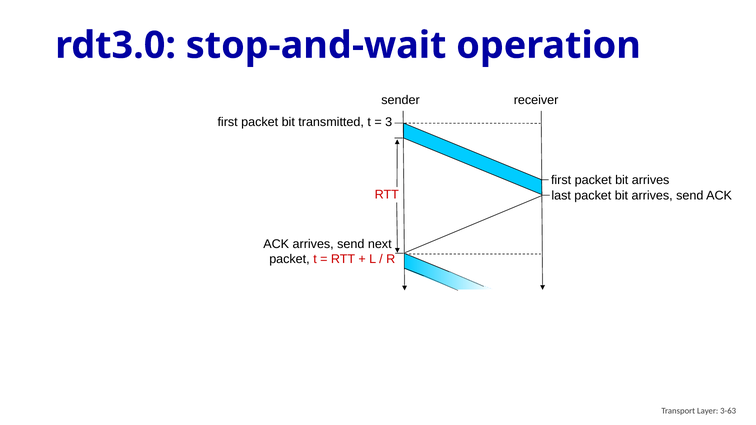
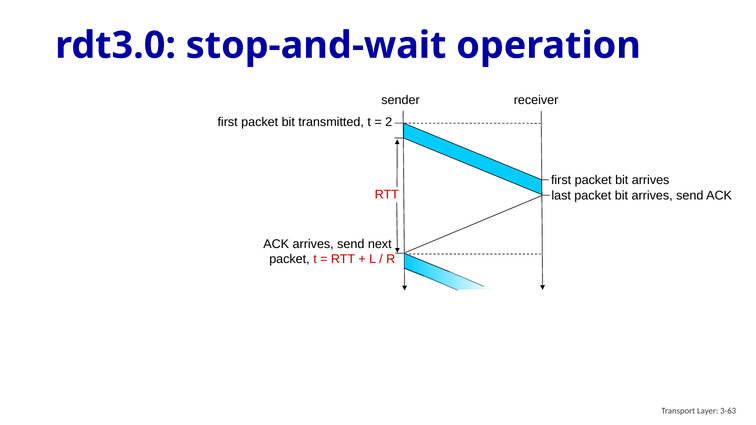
3: 3 -> 2 (389, 122)
